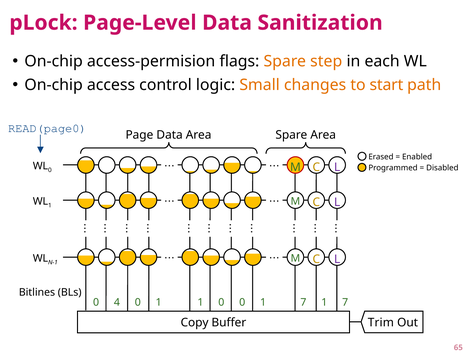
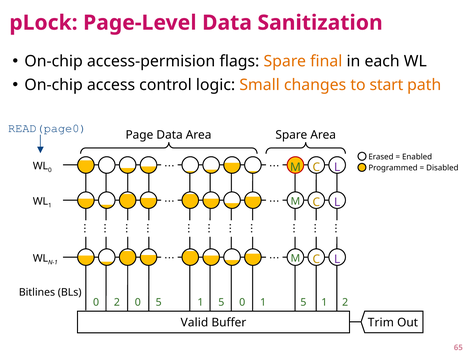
step: step -> final (326, 61)
0 4: 4 -> 2 (117, 303)
1: 1 -> 5 (159, 303)
0: 0 -> 5 (221, 303)
0 1 7: 7 -> 5 (303, 303)
7: 7 -> 2 (345, 303)
Copy: Copy -> Valid (194, 323)
